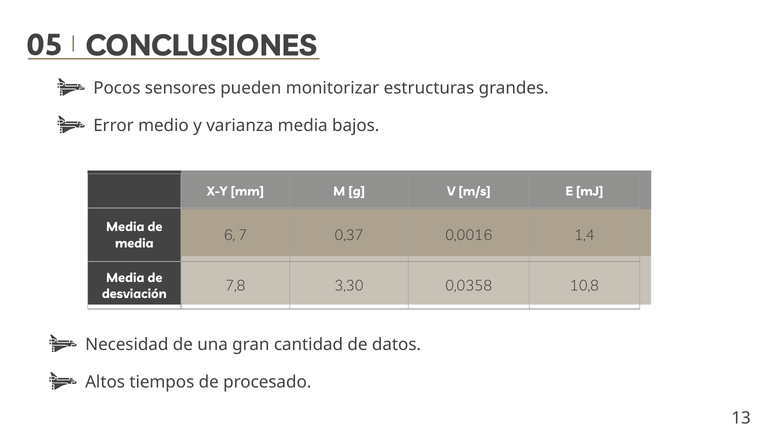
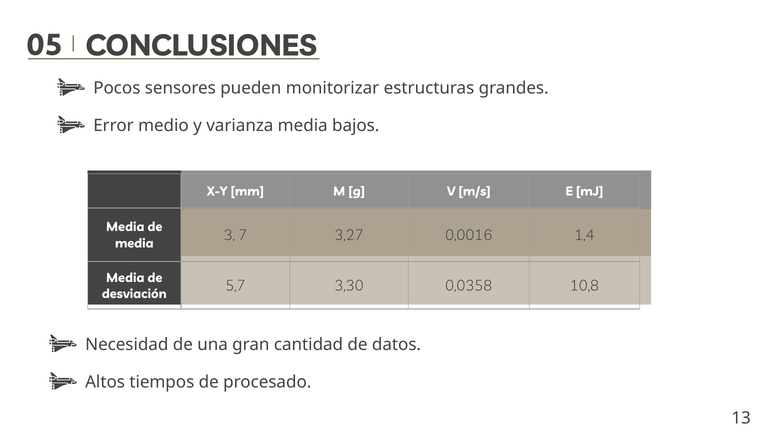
6: 6 -> 3 (229, 235)
0,37: 0,37 -> 3,27 (349, 235)
7,8: 7,8 -> 5,7 (235, 286)
